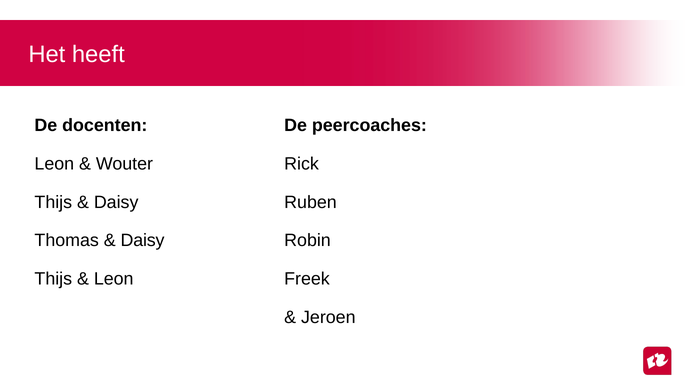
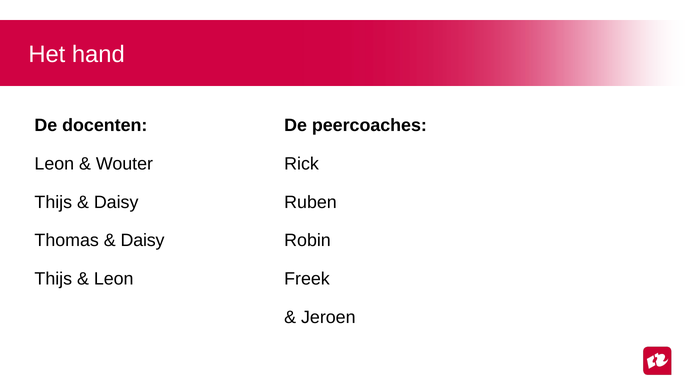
heeft: heeft -> hand (98, 54)
